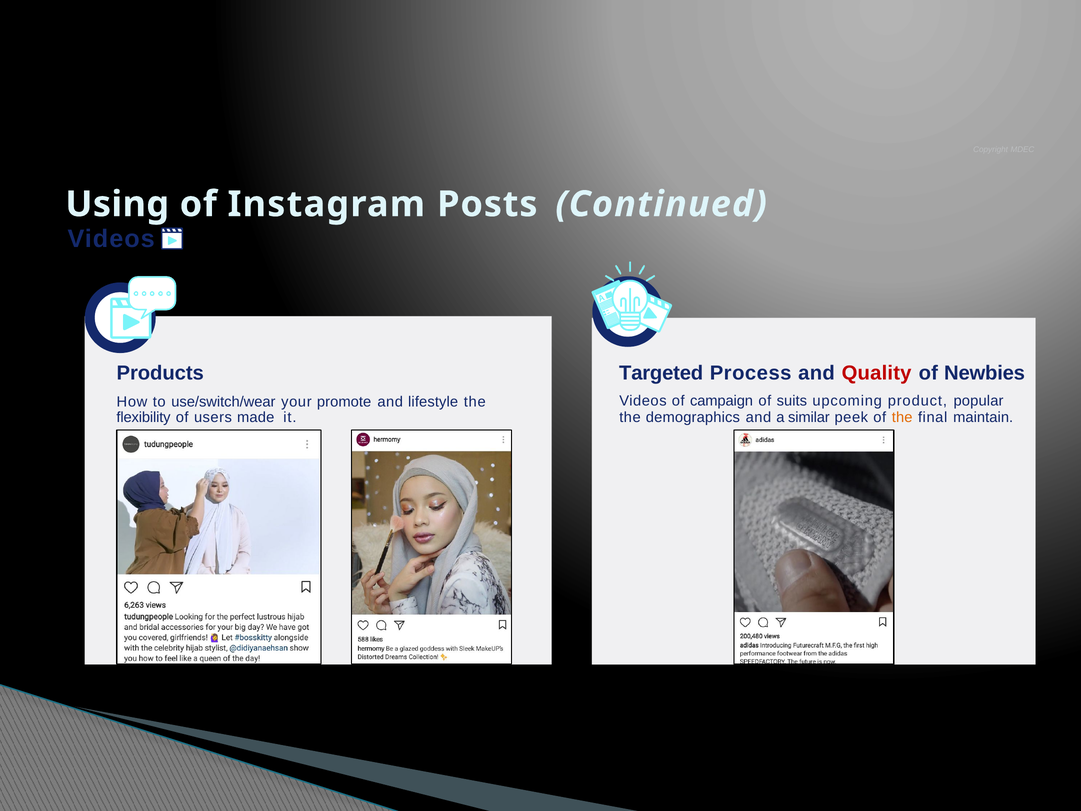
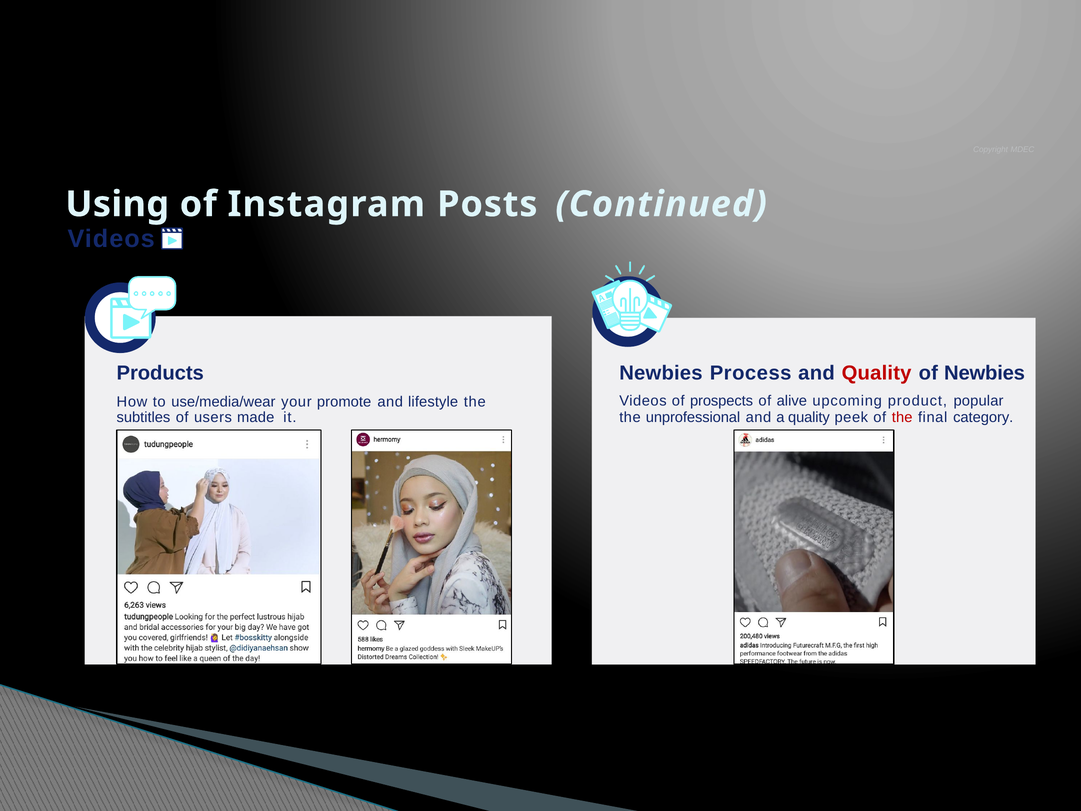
Targeted: Targeted -> Newbies (661, 373)
campaign: campaign -> prospects (722, 401)
suits: suits -> alive (792, 401)
use/switch/wear: use/switch/wear -> use/media/wear (223, 402)
demographics: demographics -> unprofessional (693, 417)
a similar: similar -> quality (809, 417)
the colour: orange -> red (902, 417)
maintain: maintain -> category (983, 417)
flexibility: flexibility -> subtitles (143, 417)
